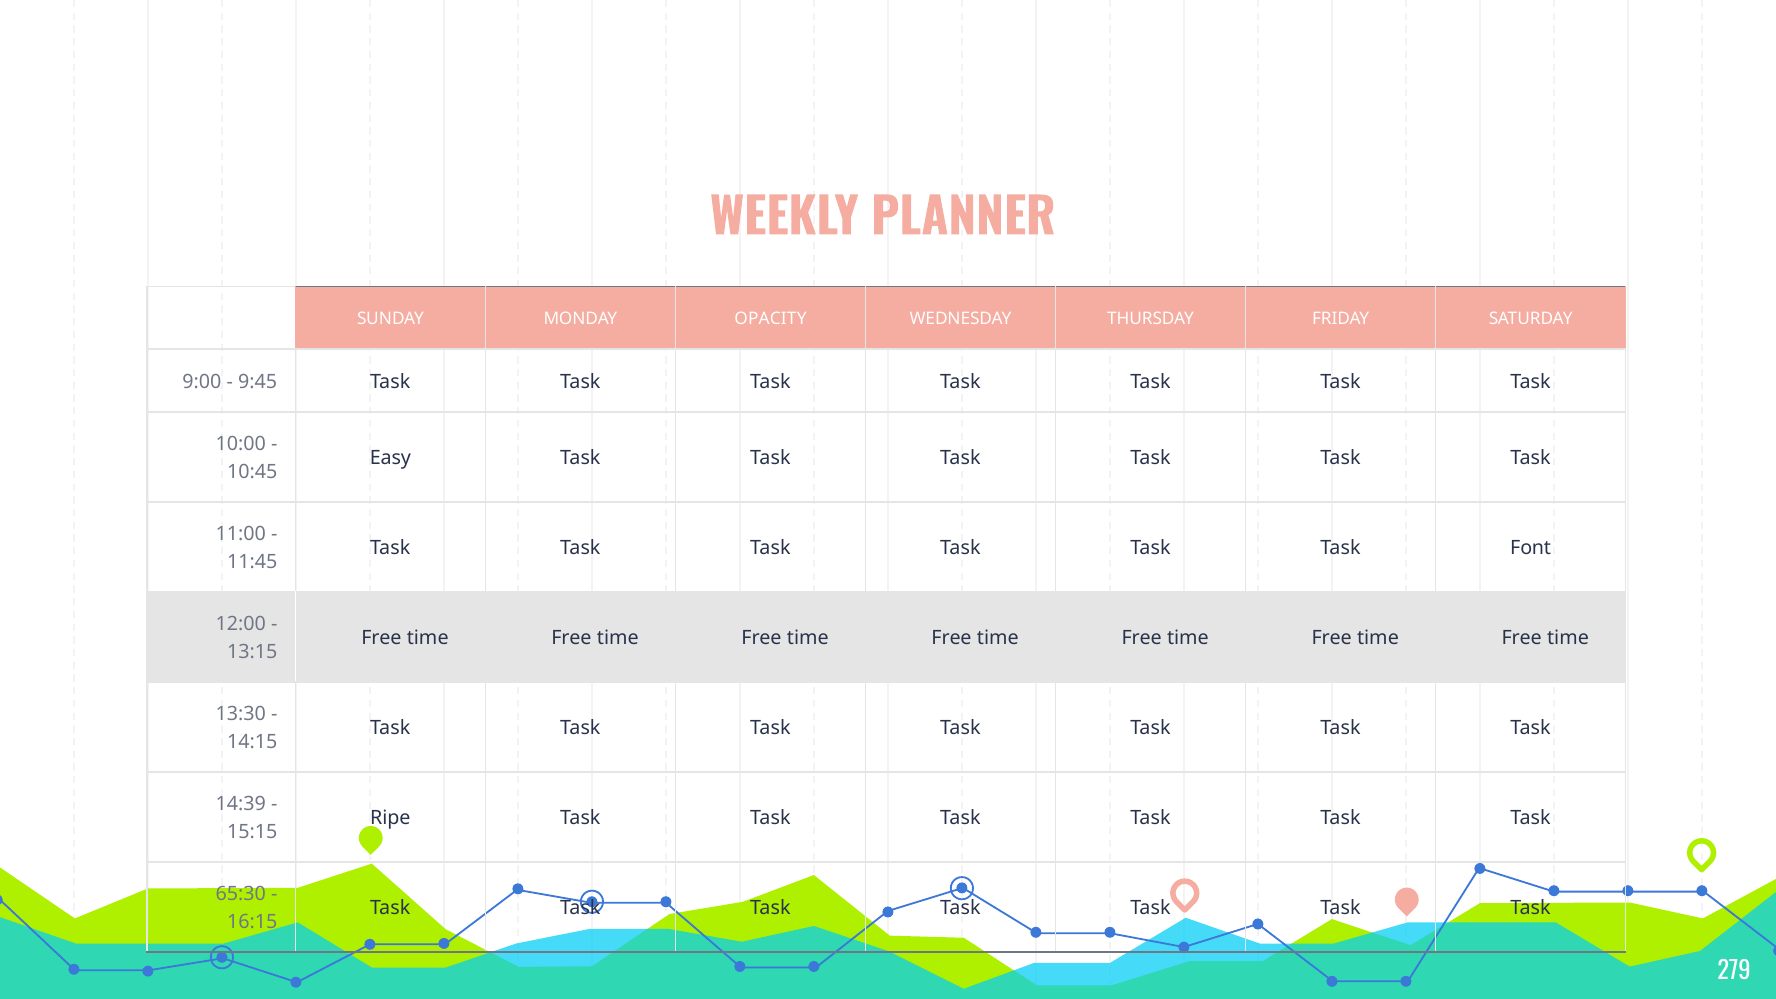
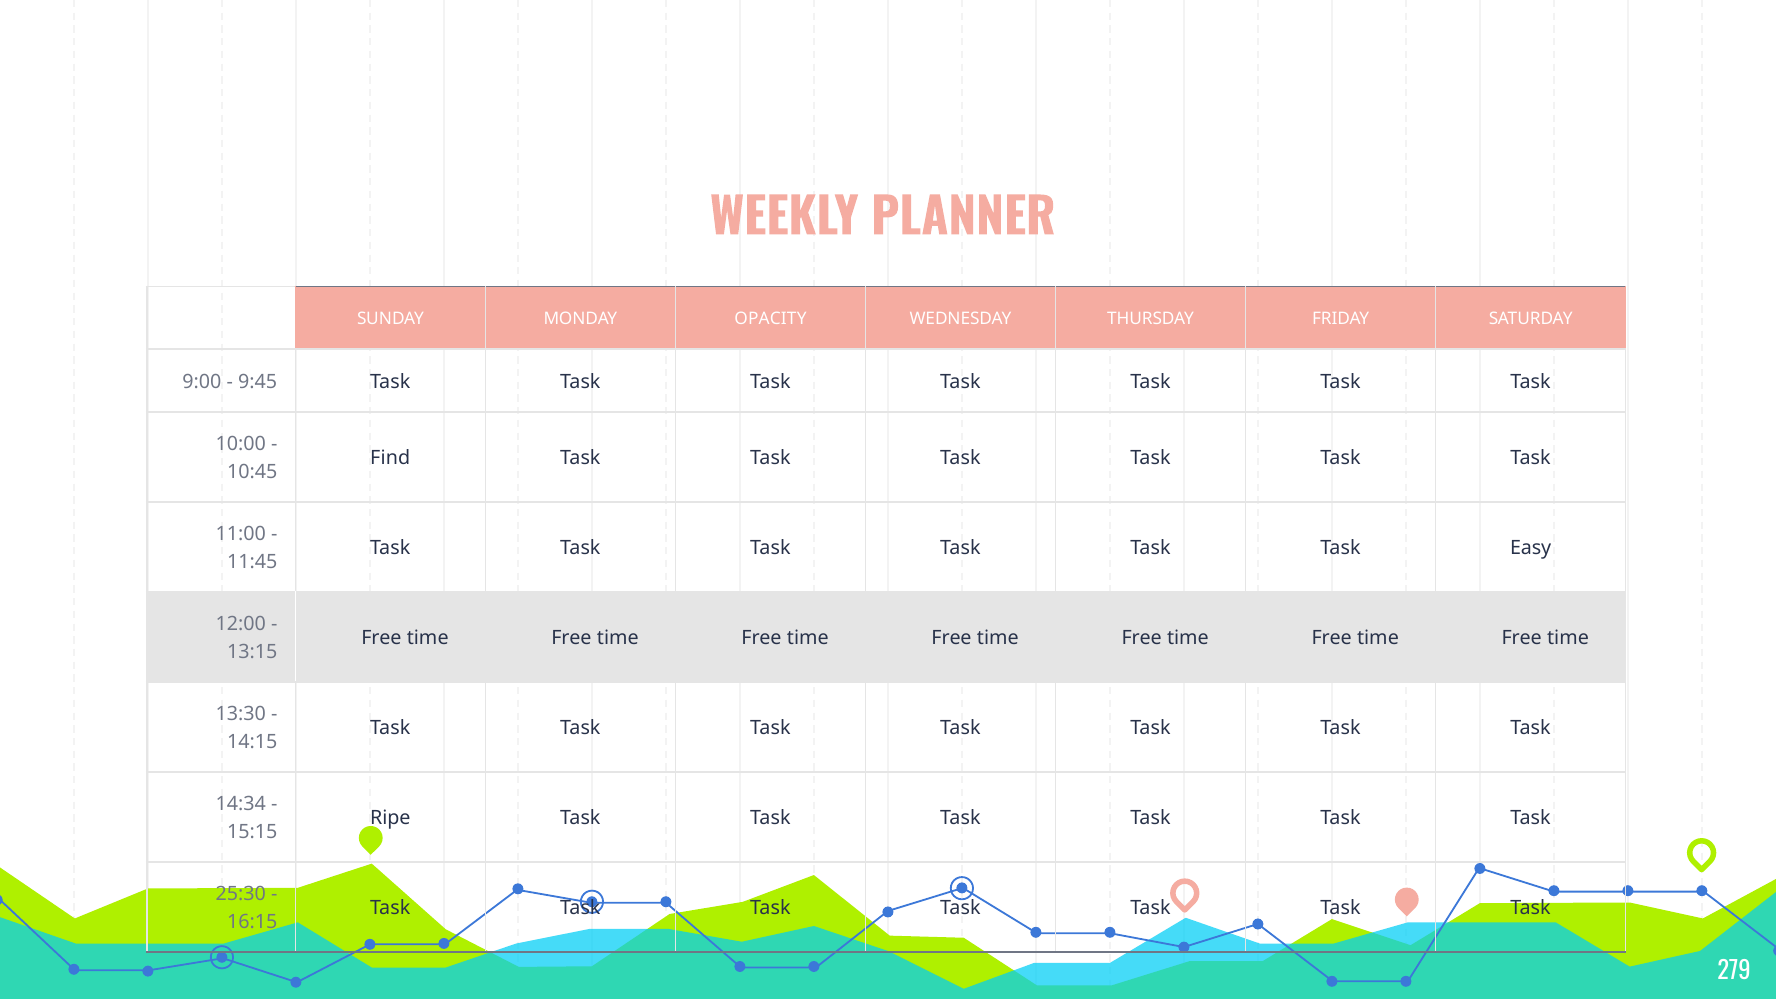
Easy: Easy -> Find (390, 458)
Font: Font -> Easy (1531, 548)
14:39: 14:39 -> 14:34 (241, 804)
65:30: 65:30 -> 25:30 (241, 894)
